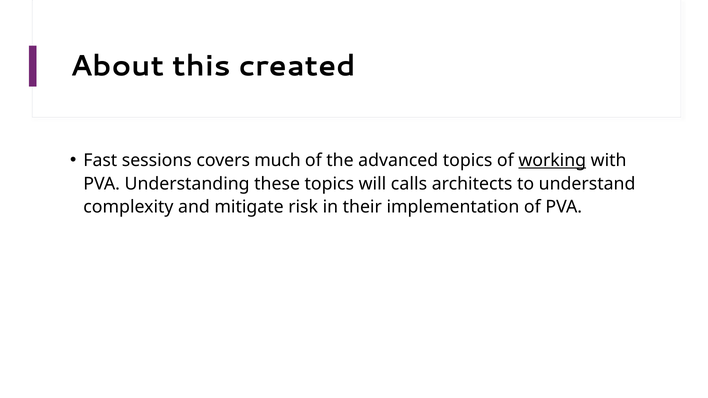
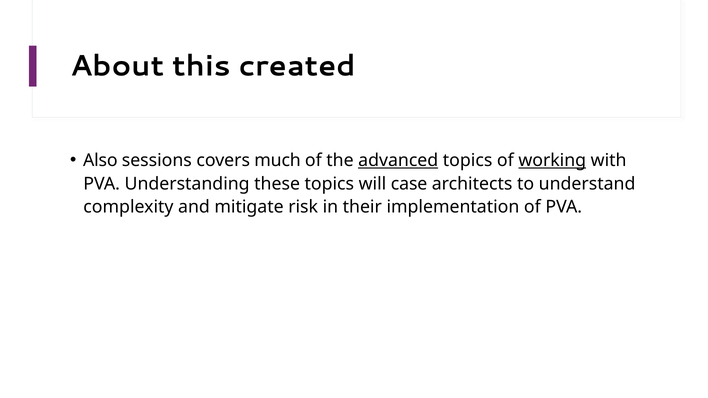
Fast: Fast -> Also (100, 161)
advanced underline: none -> present (398, 161)
calls: calls -> case (409, 184)
